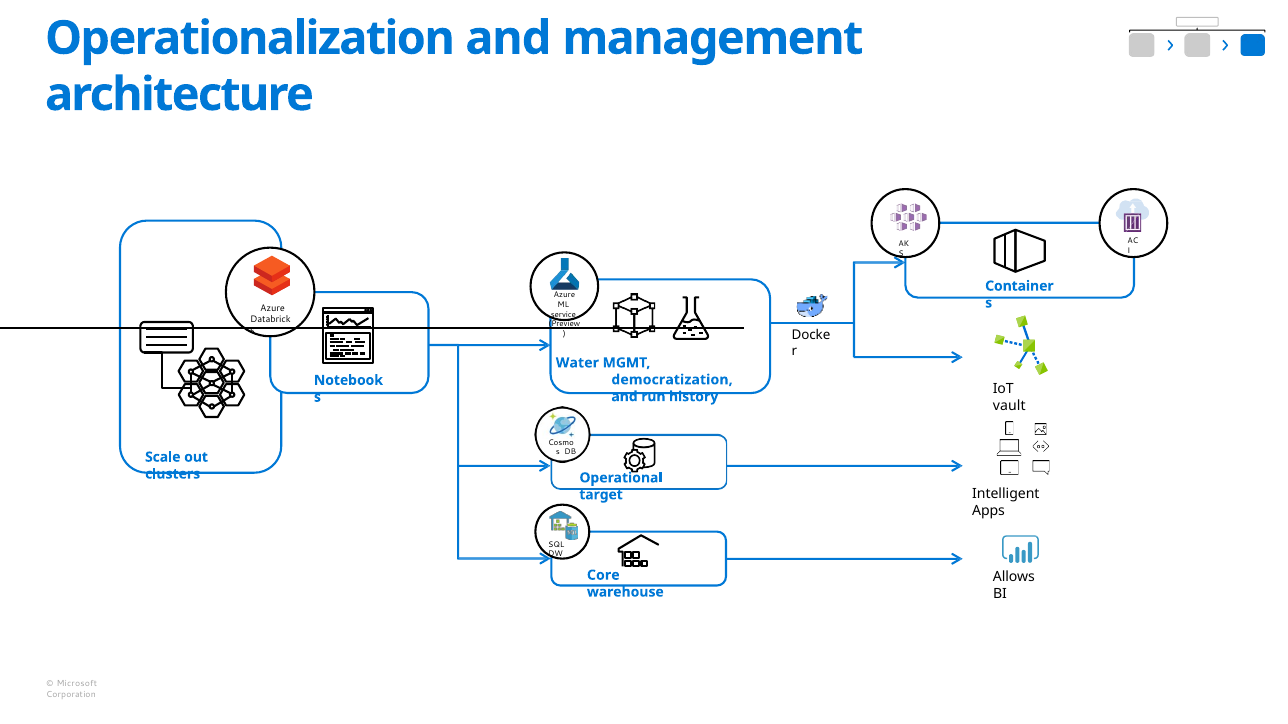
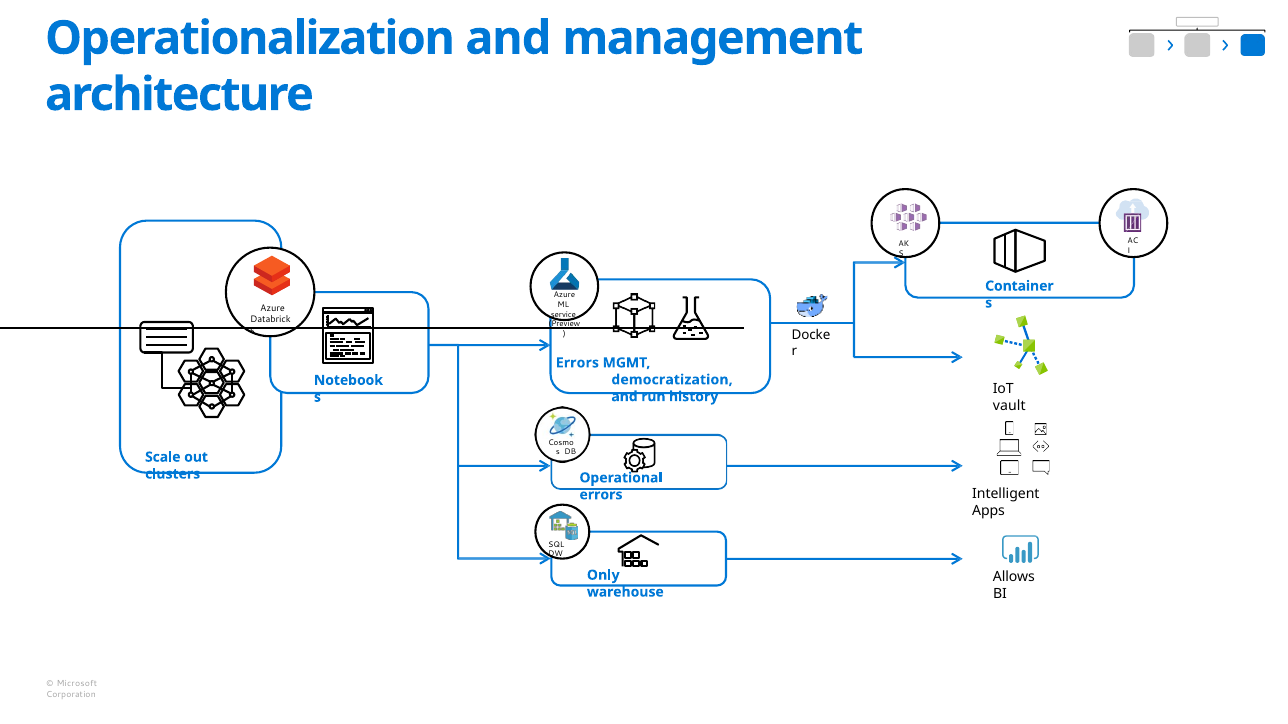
Water: Water -> Errors (577, 363)
target: target -> errors (601, 495)
Core: Core -> Only (603, 575)
